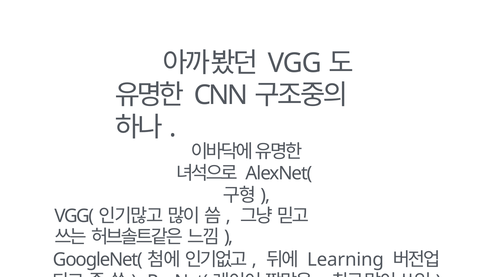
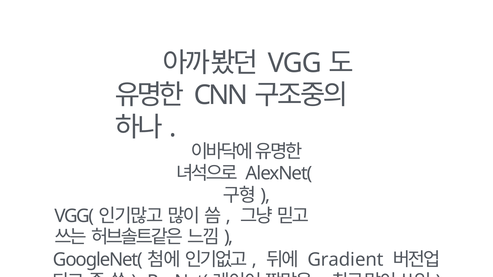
Learning: Learning -> Gradient (346, 260)
